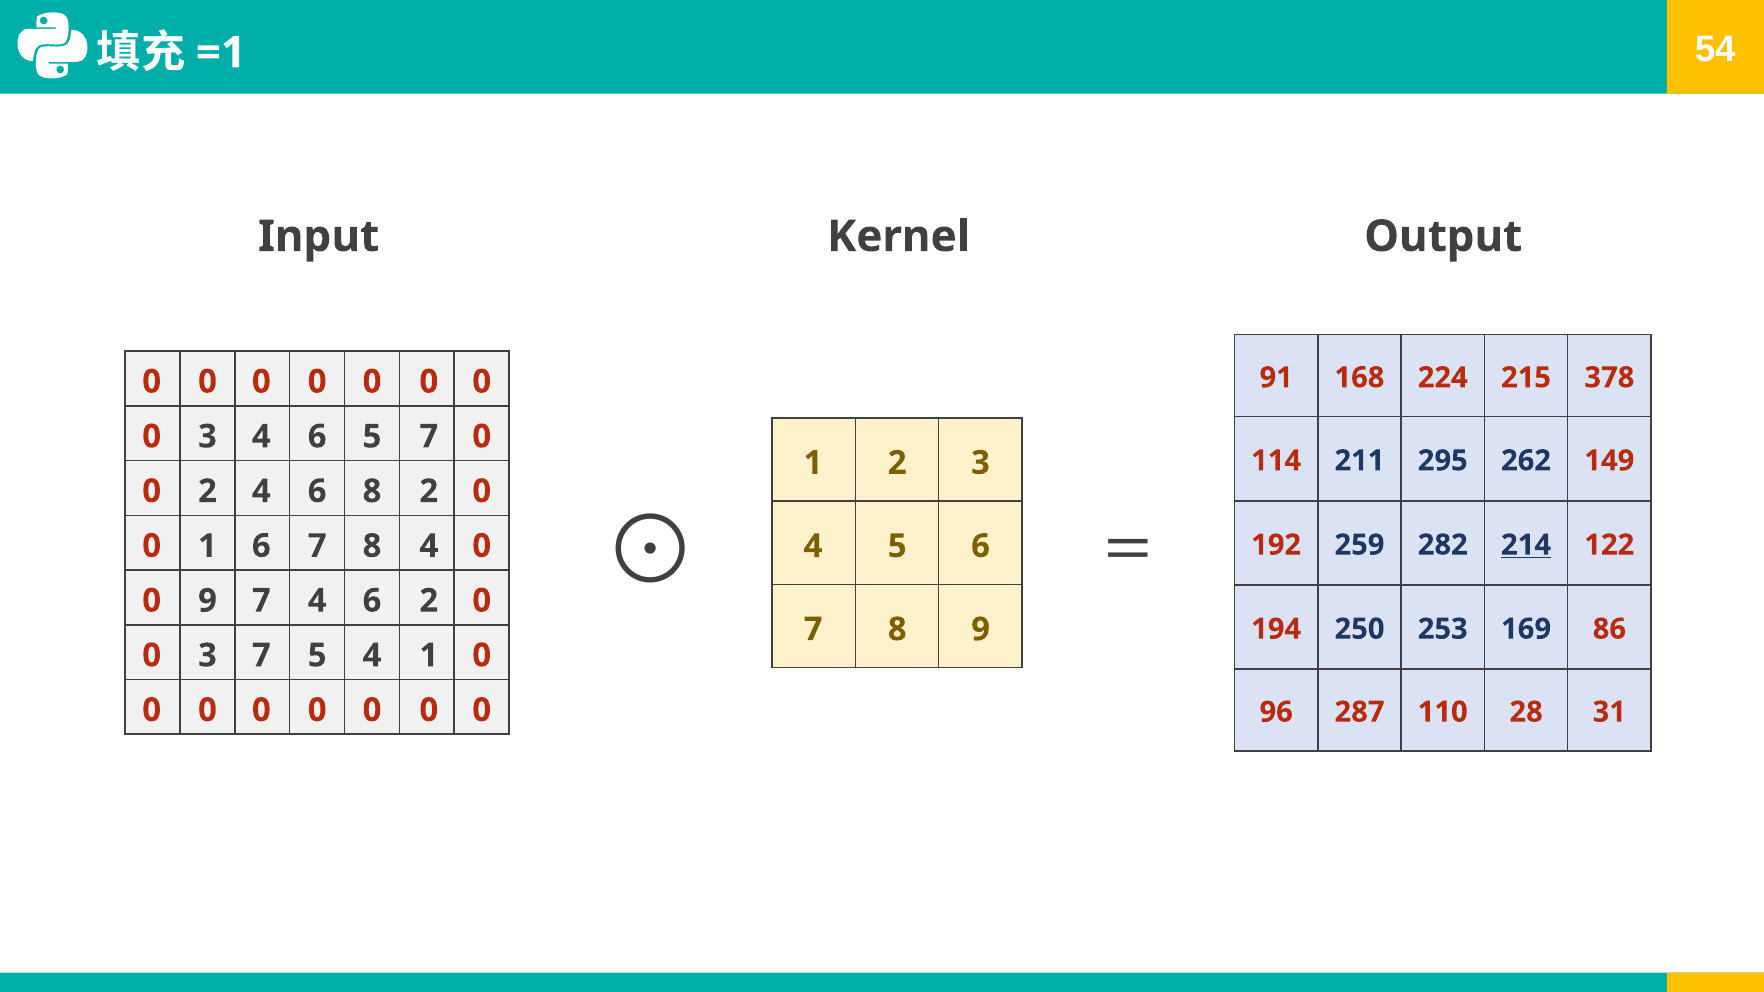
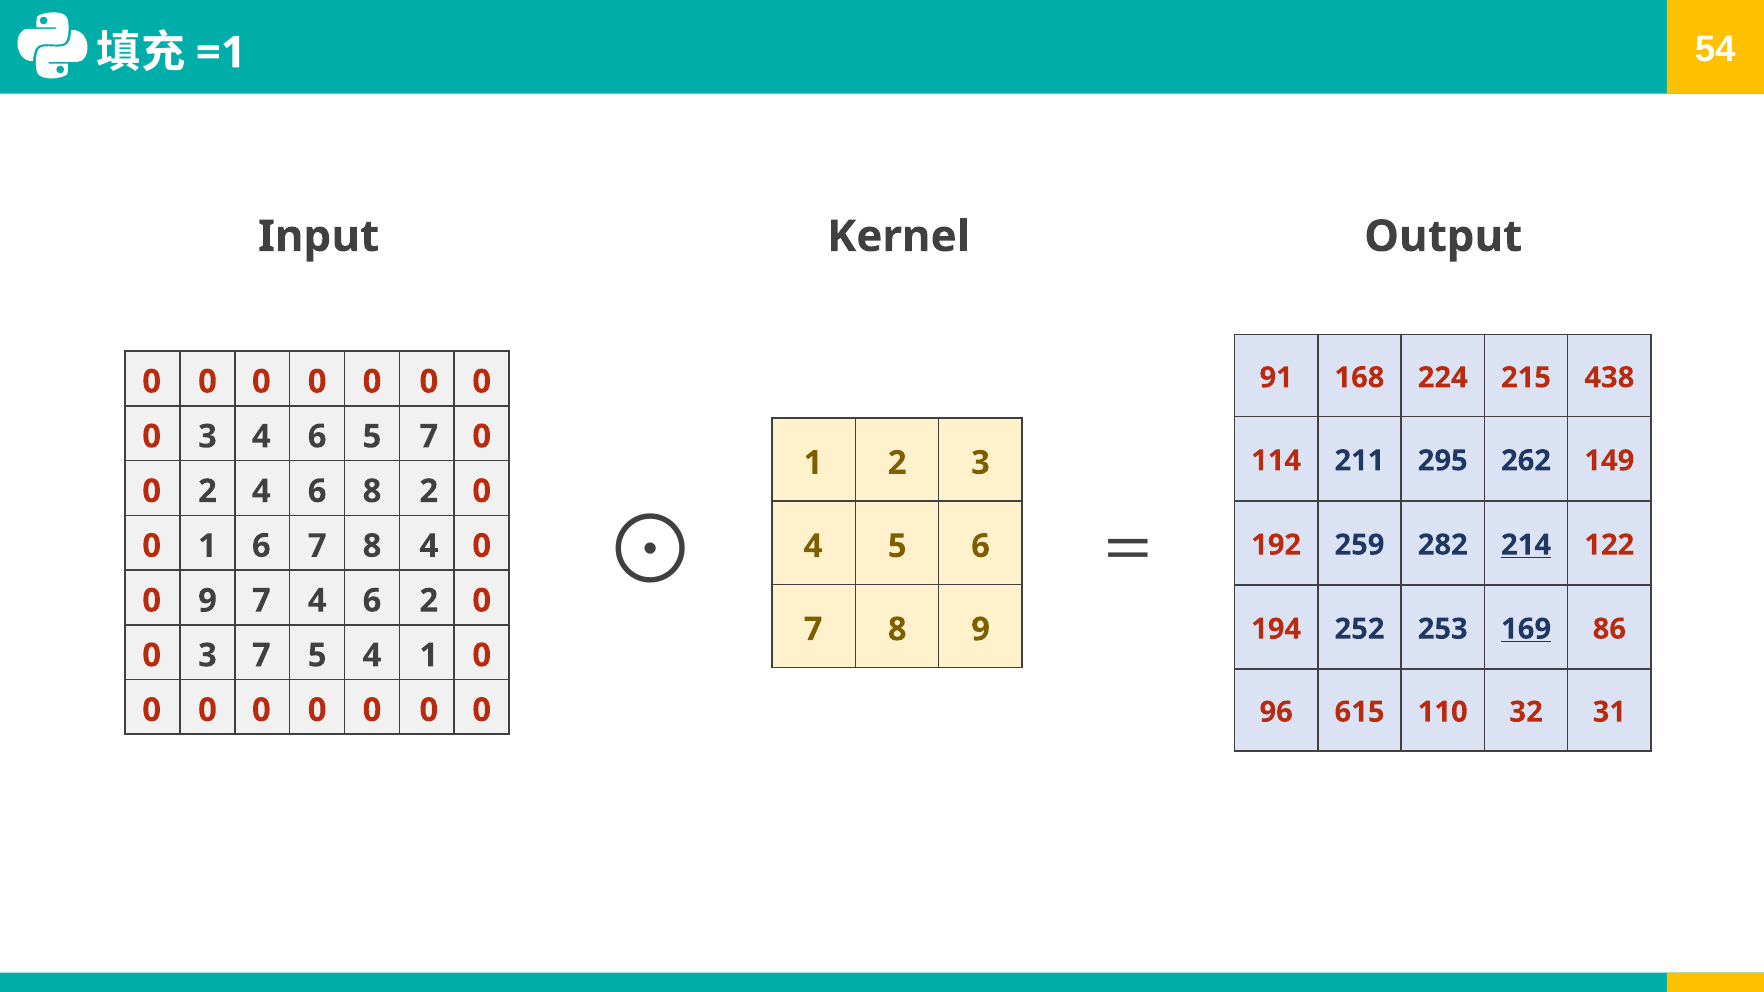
378: 378 -> 438 (1609, 378)
250: 250 -> 252 (1360, 629)
169 underline: none -> present (1526, 629)
287: 287 -> 615 (1360, 712)
28: 28 -> 32 (1526, 712)
